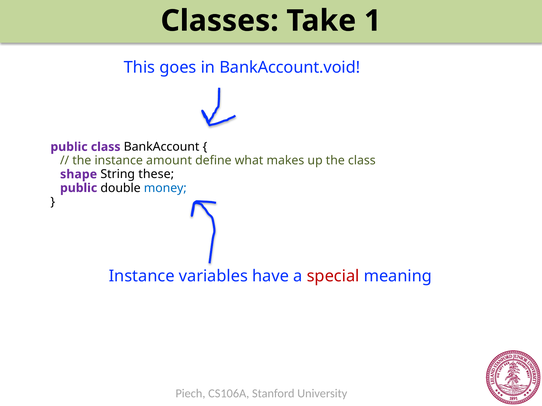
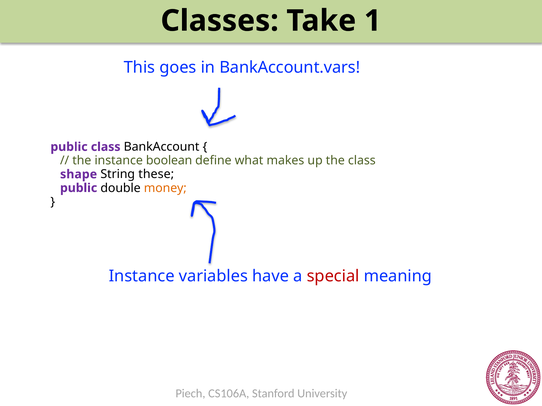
BankAccount.void: BankAccount.void -> BankAccount.vars (290, 67)
amount: amount -> boolean (169, 161)
money colour: blue -> orange (165, 188)
